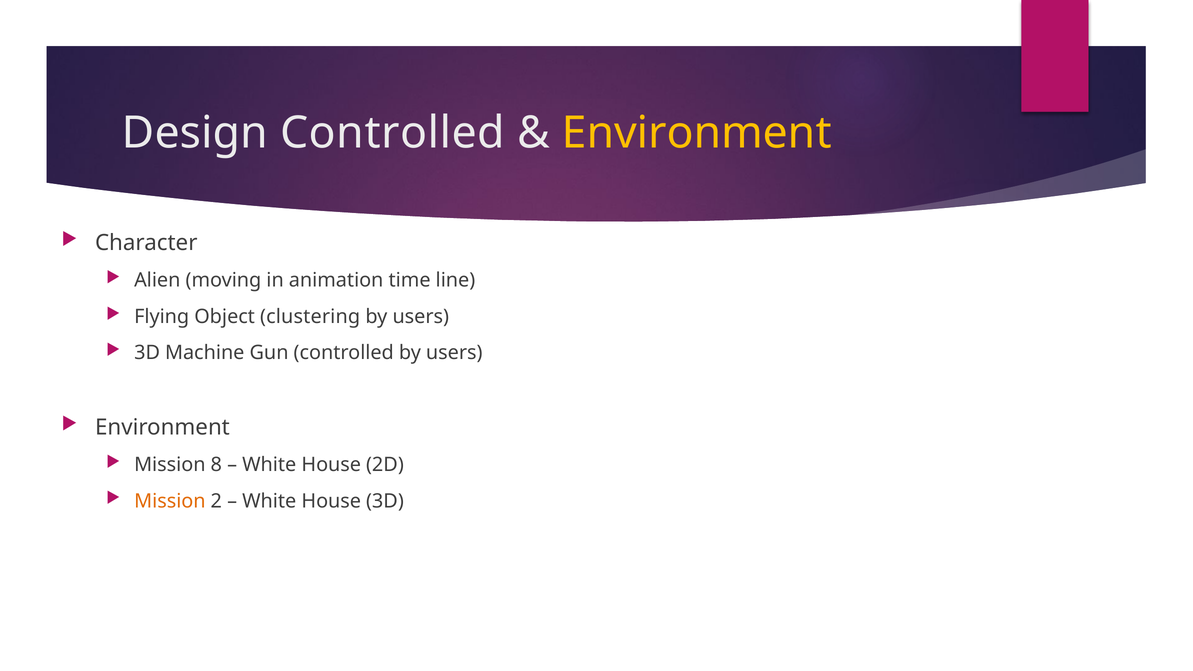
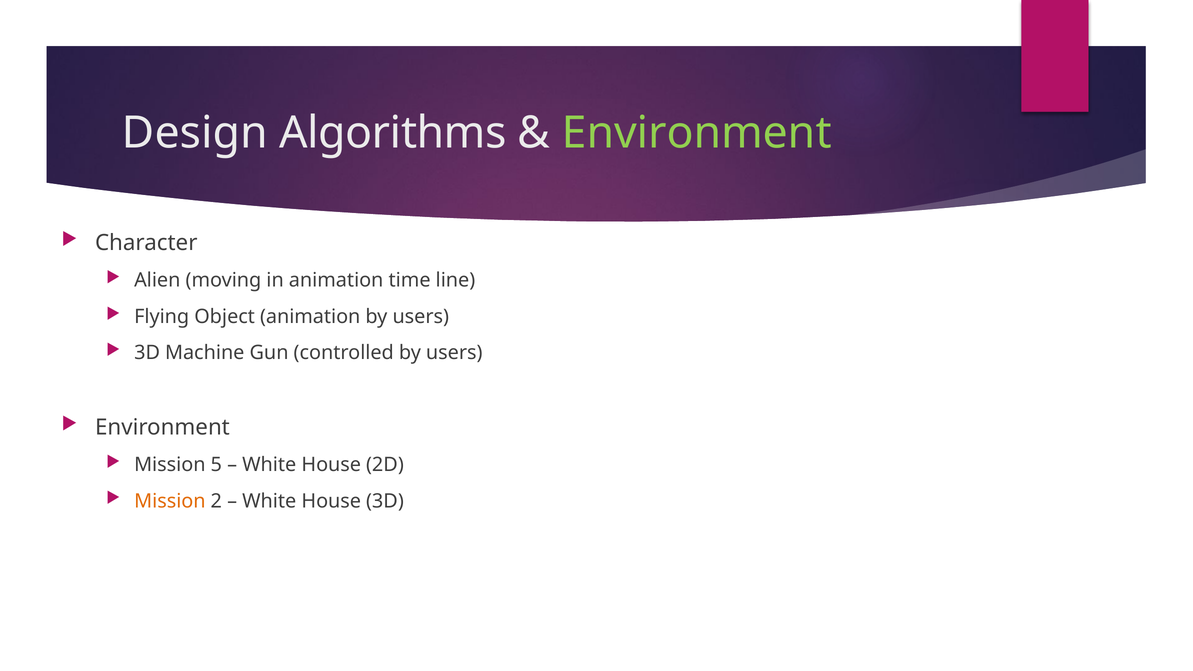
Design Controlled: Controlled -> Algorithms (393, 133)
Environment colour: yellow -> light green (697, 133)
Object clustering: clustering -> animation (310, 317)
8: 8 -> 5 (216, 465)
